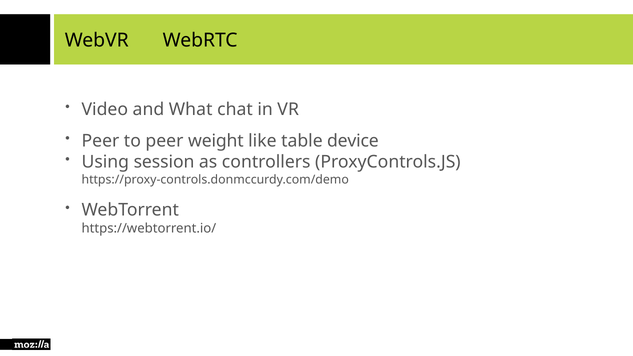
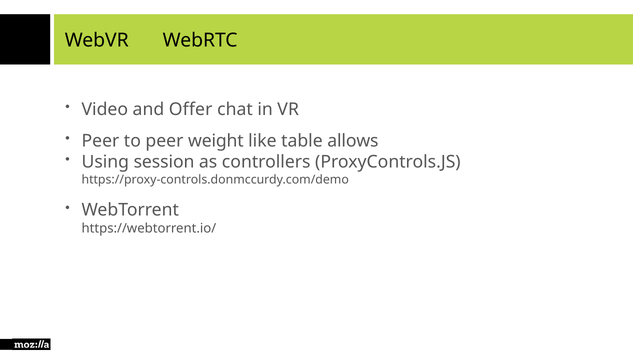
What: What -> Offer (191, 109)
device: device -> allows (353, 141)
